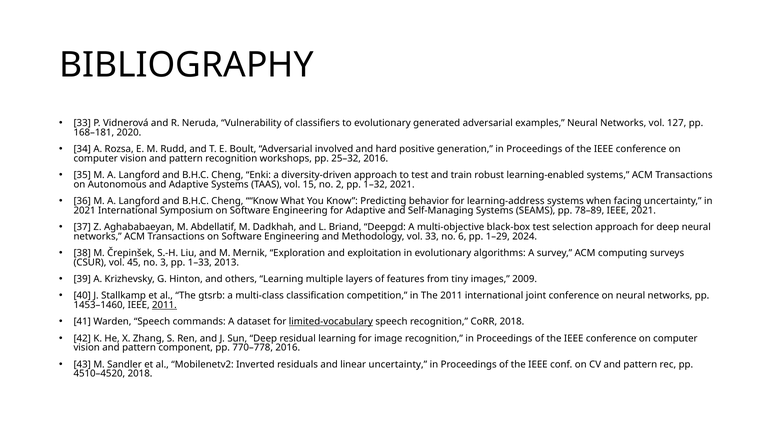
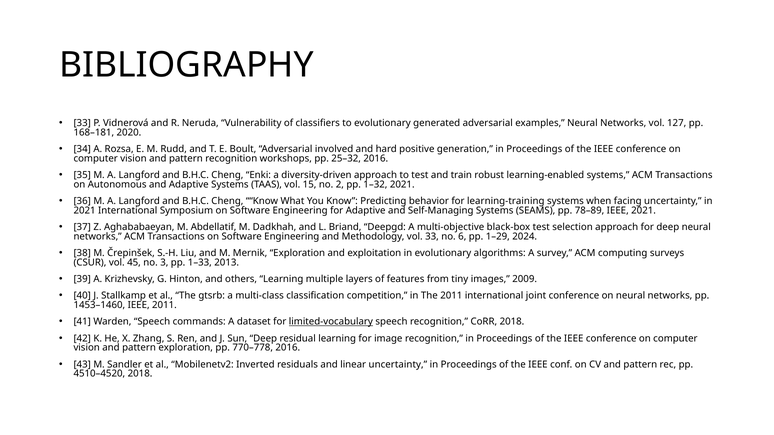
learning-address: learning-address -> learning-training (506, 201)
2011 underline: present -> none (164, 305)
pattern component: component -> exploration (186, 348)
